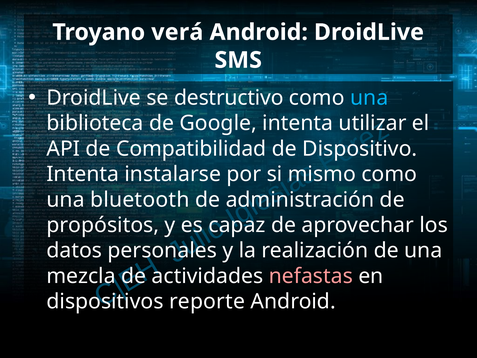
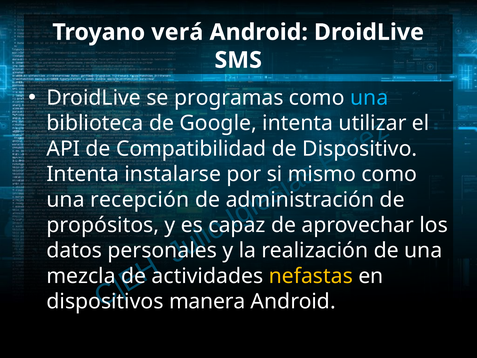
destructivo: destructivo -> programas (229, 98)
bluetooth: bluetooth -> recepción (140, 200)
nefastas colour: pink -> yellow (311, 276)
reporte: reporte -> manera (207, 301)
